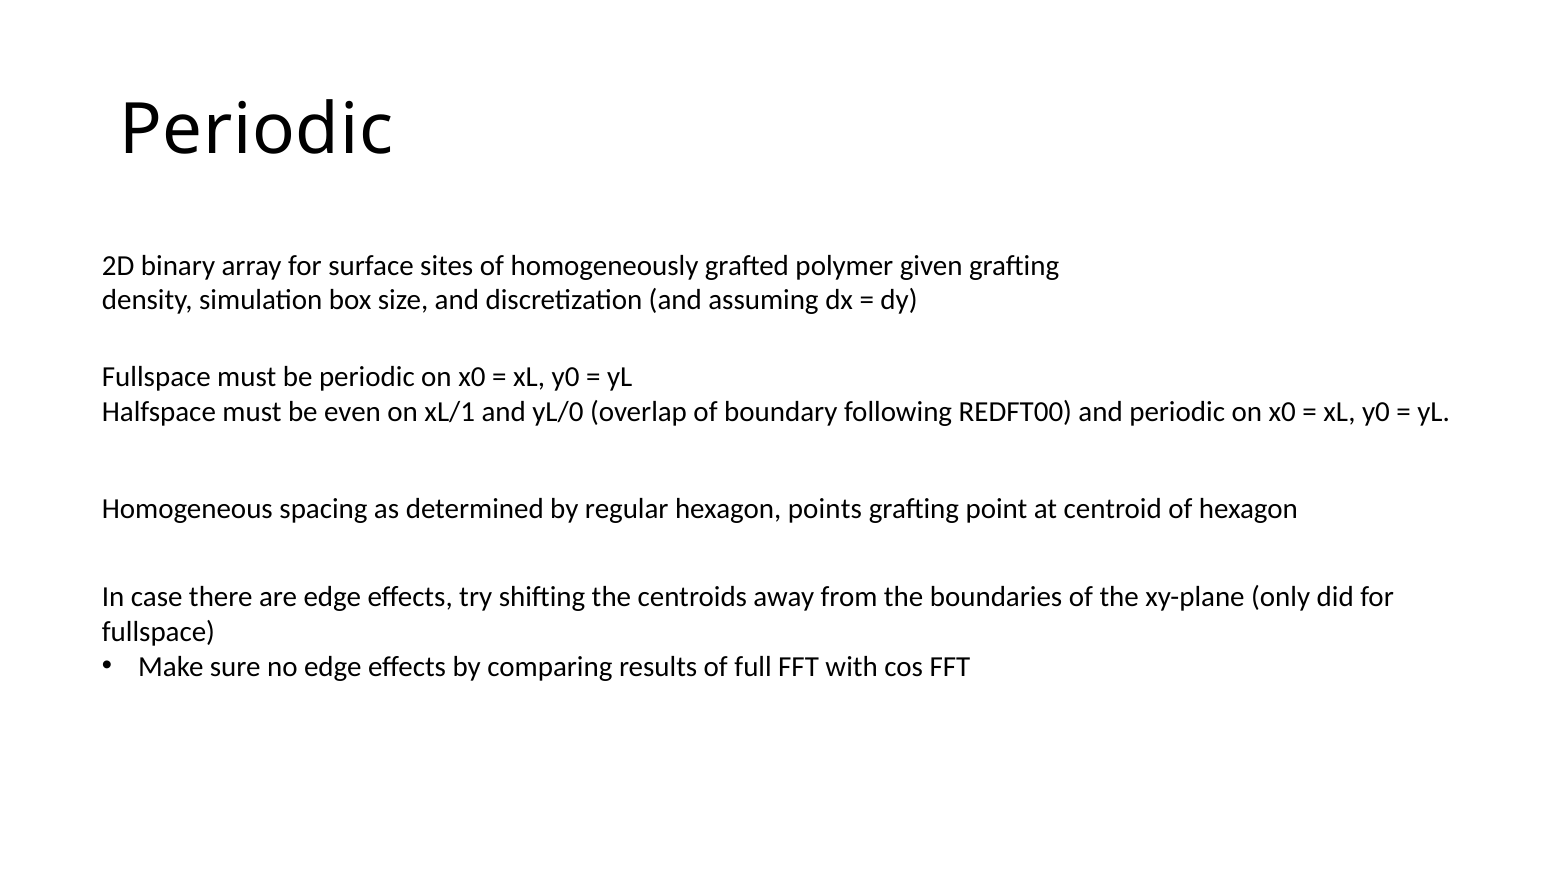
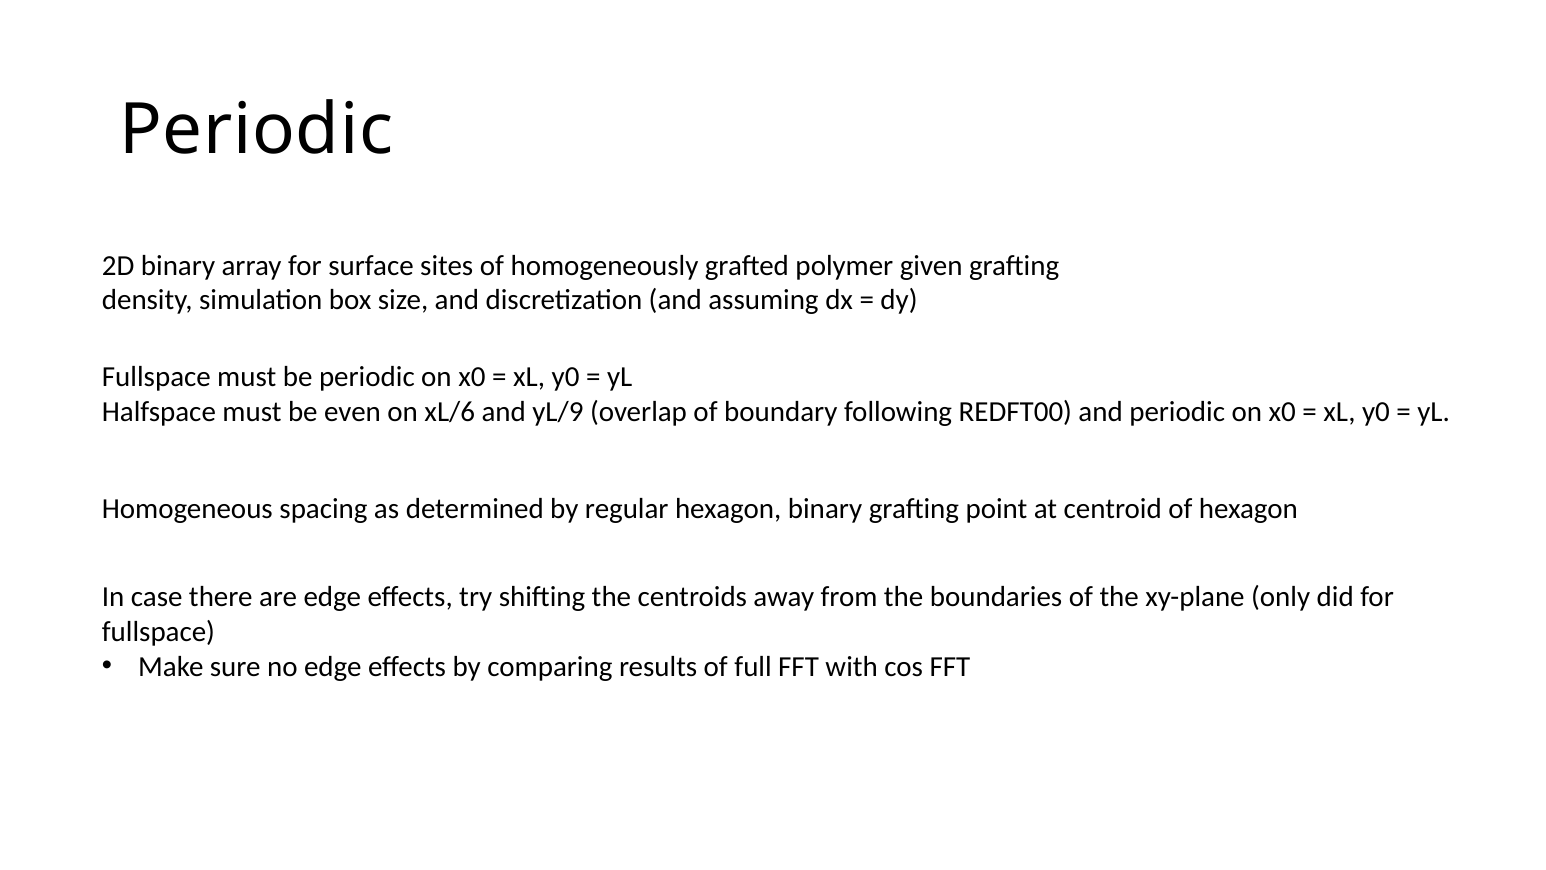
xL/1: xL/1 -> xL/6 (450, 412)
yL/0: yL/0 -> yL/9 (558, 412)
hexagon points: points -> binary (825, 509)
